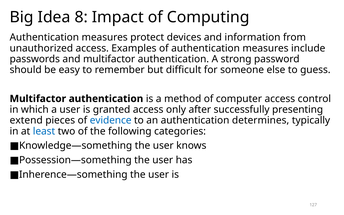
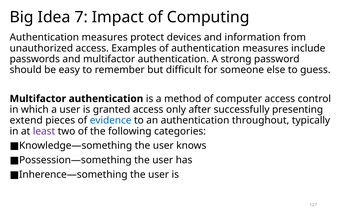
8: 8 -> 7 (81, 17)
determines: determines -> throughout (261, 120)
least colour: blue -> purple (44, 131)
